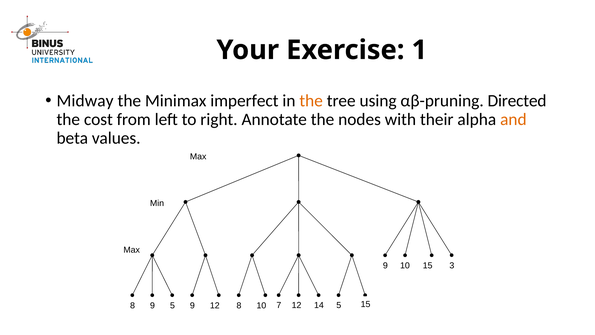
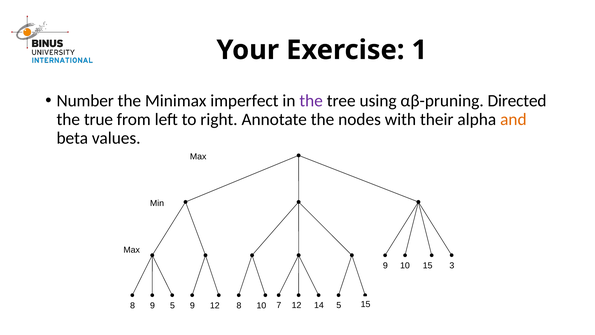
Midway: Midway -> Number (85, 101)
the colour: orange -> purple (311, 101)
cost: cost -> true (98, 119)
